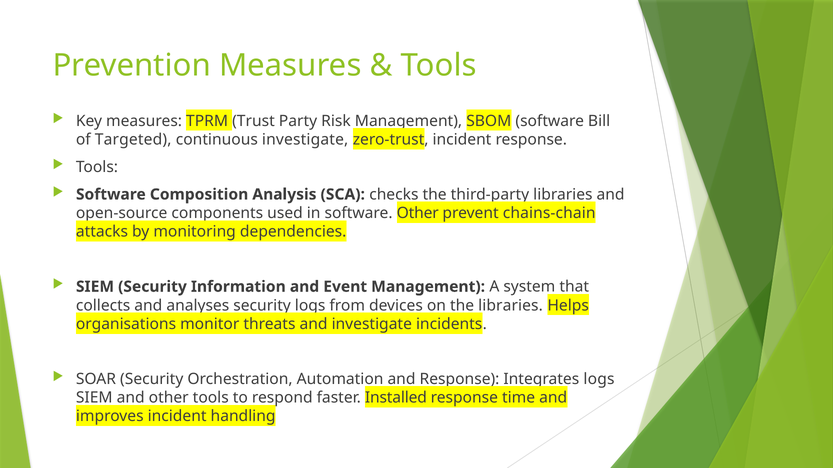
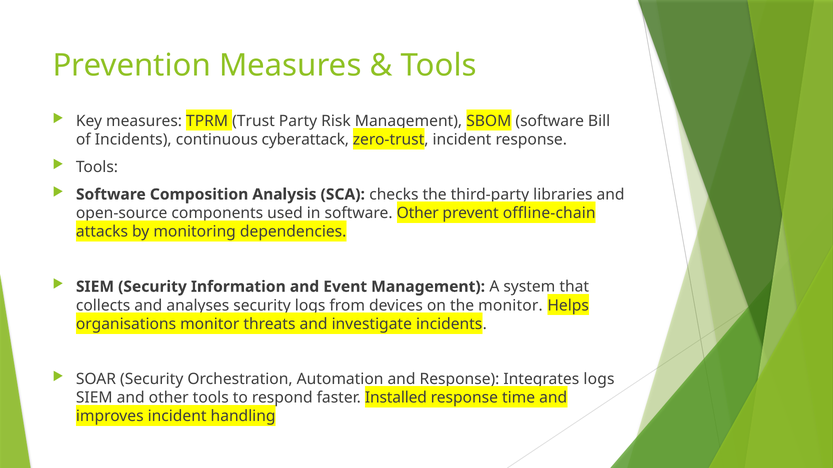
of Targeted: Targeted -> Incidents (133, 140)
continuous investigate: investigate -> cyberattack (305, 140)
chains-chain: chains-chain -> offline-chain (549, 213)
libraries: libraries -> monitor (510, 306)
